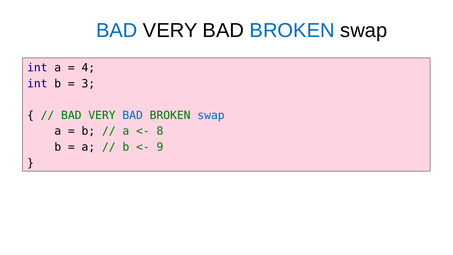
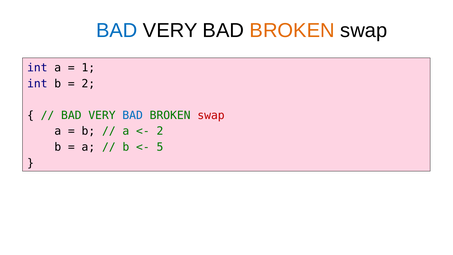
BROKEN colour: blue -> orange (292, 31)
4: 4 -> 1 (88, 68)
3: 3 -> 2 (88, 84)
swap colour: blue -> red (211, 115)
8: 8 -> 2 (160, 131)
9: 9 -> 5 (160, 147)
